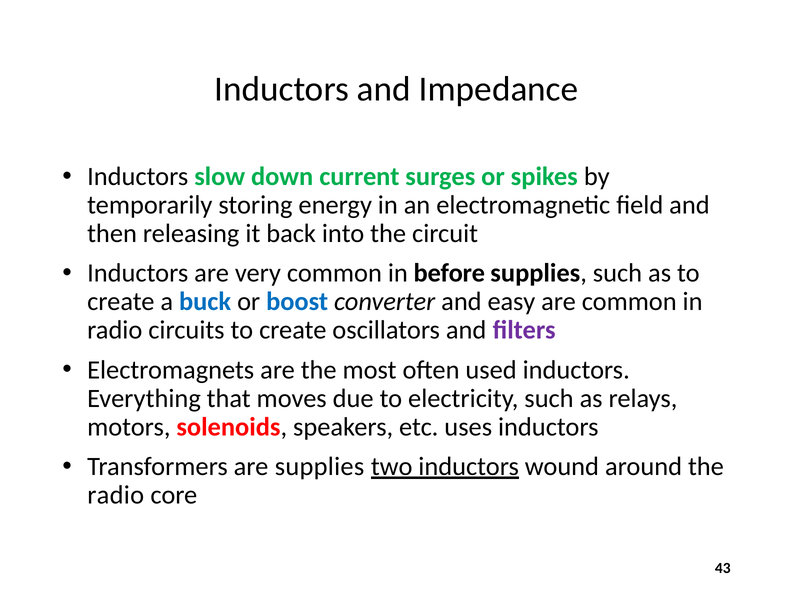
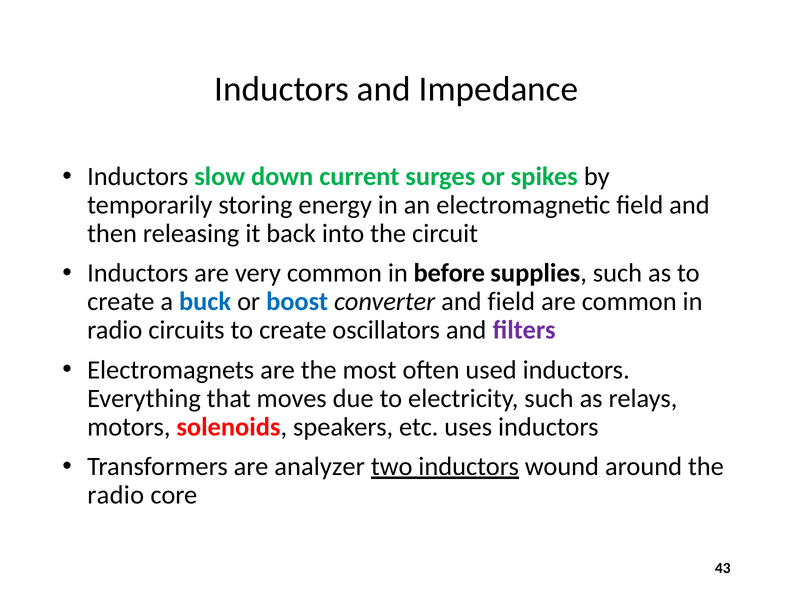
and easy: easy -> field (511, 302)
are supplies: supplies -> analyzer (320, 466)
